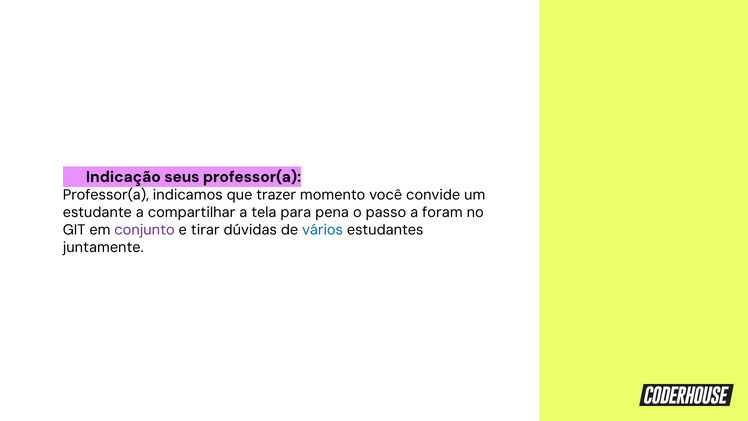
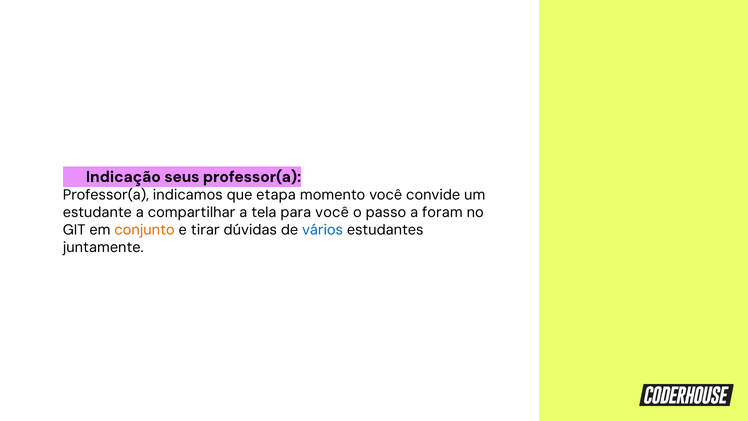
trazer: trazer -> etapa (276, 195)
para pena: pena -> você (332, 212)
conjunto colour: purple -> orange (145, 230)
